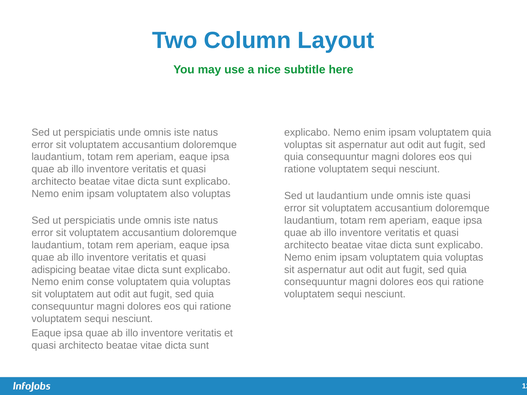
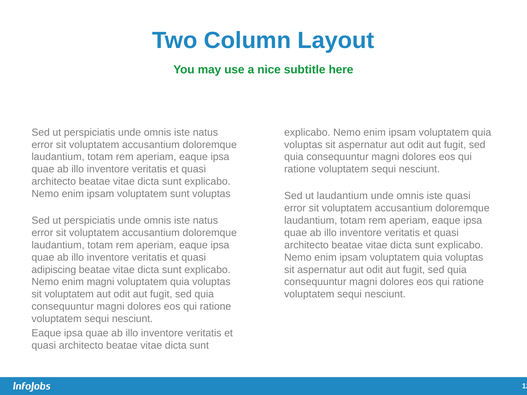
voluptatem also: also -> sunt (180, 194)
adispicing: adispicing -> adipiscing (54, 270)
enim conse: conse -> magni (101, 282)
